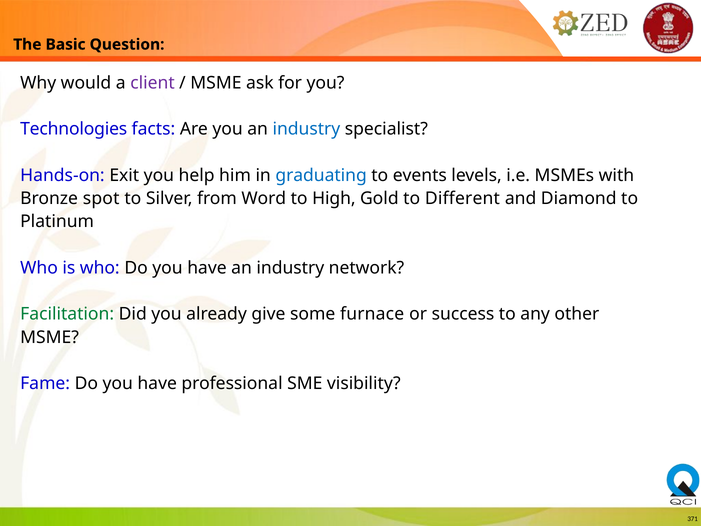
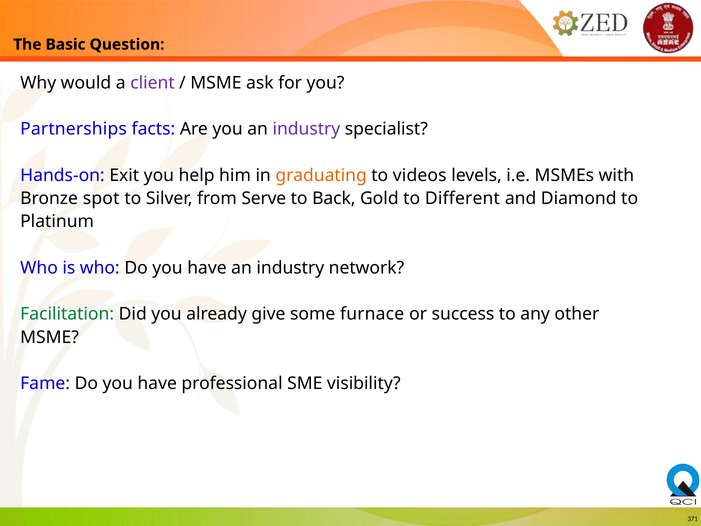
Technologies: Technologies -> Partnerships (74, 129)
industry colour: blue -> purple (306, 129)
graduating colour: blue -> orange (321, 175)
events: events -> videos (420, 175)
Word: Word -> Serve (264, 198)
High: High -> Back (334, 198)
